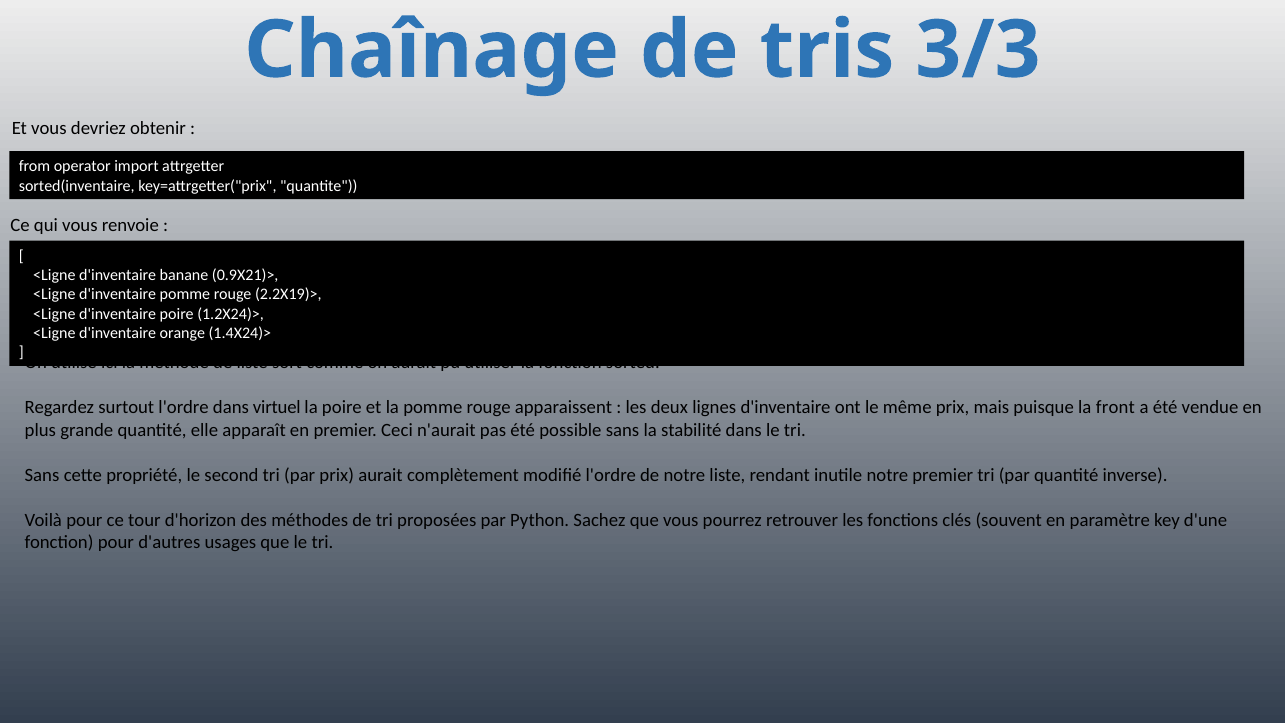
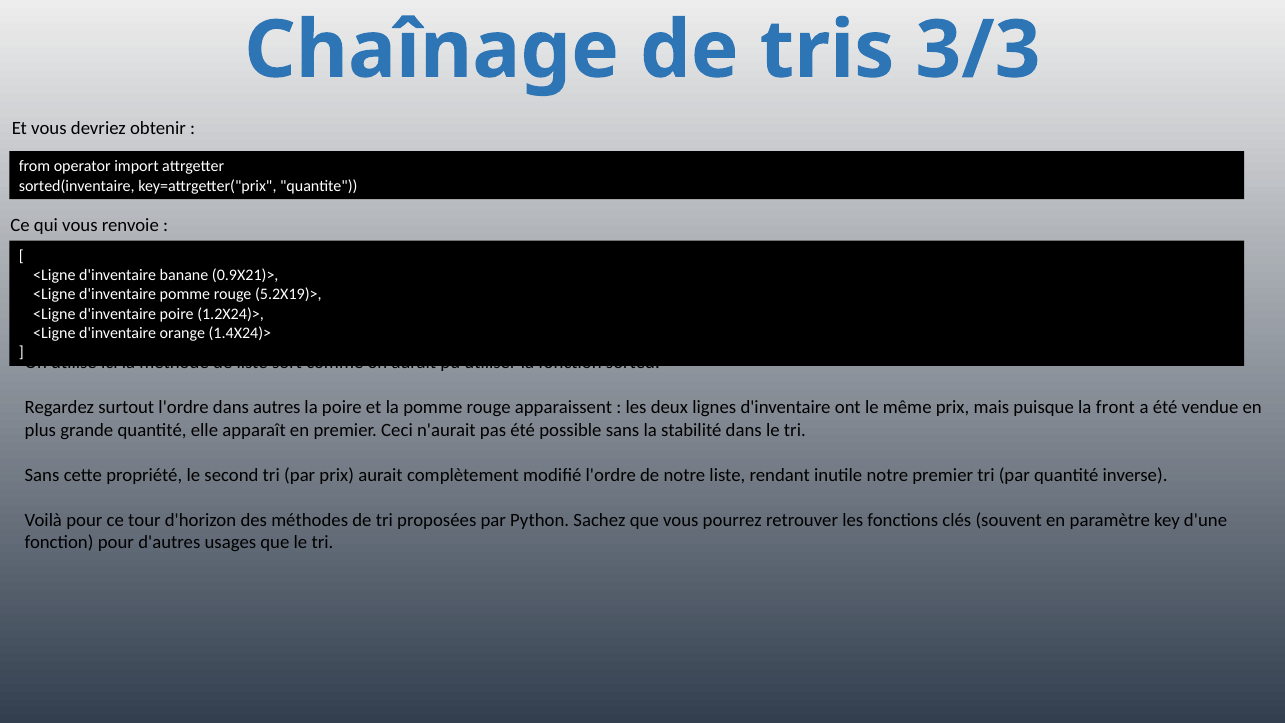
2.2X19)>: 2.2X19)> -> 5.2X19)> (288, 295)
virtuel: virtuel -> autres (277, 408)
